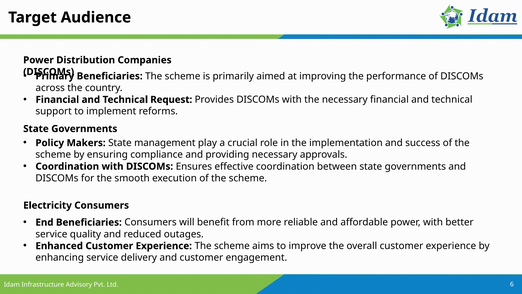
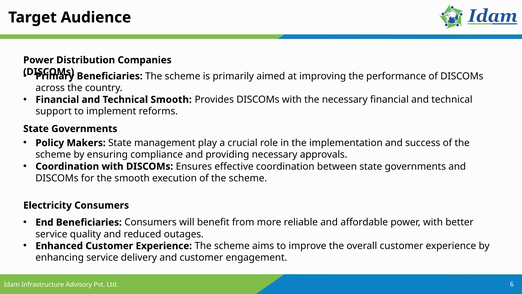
Technical Request: Request -> Smooth (171, 100)
